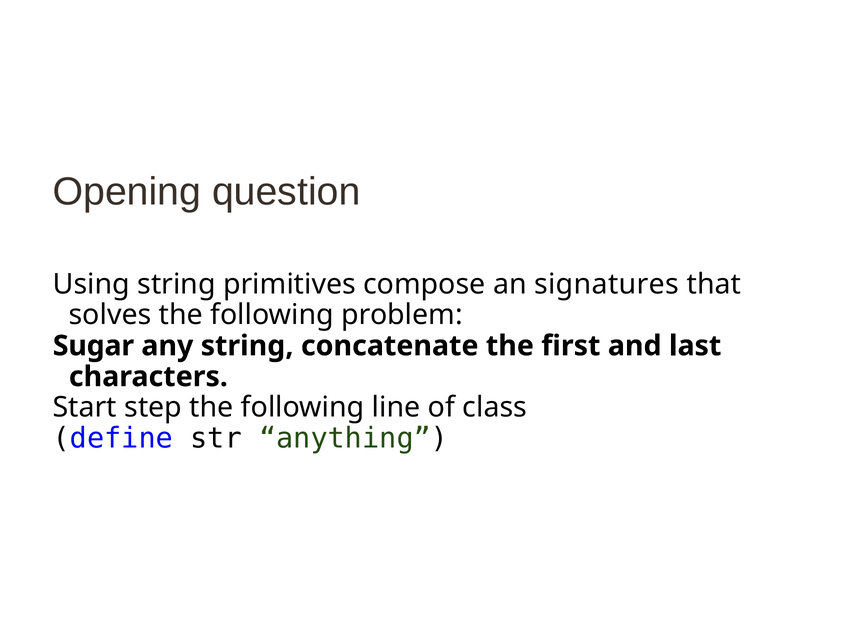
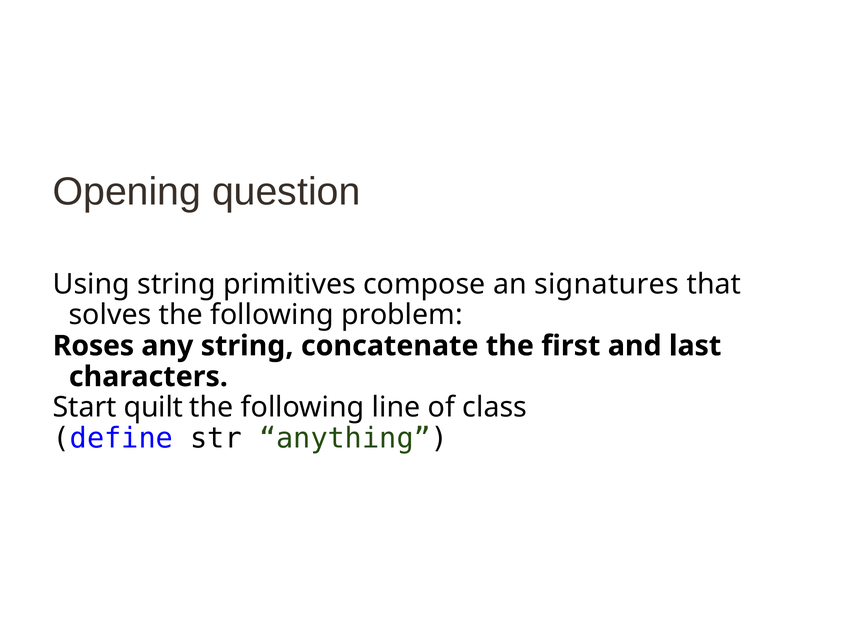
Sugar: Sugar -> Roses (93, 346)
step: step -> quilt (153, 407)
